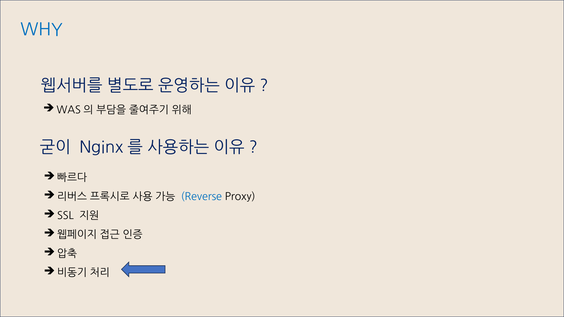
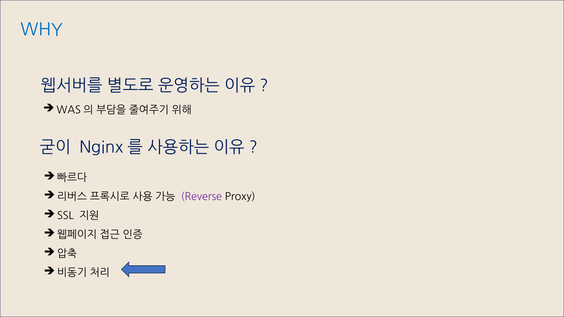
Reverse colour: blue -> purple (201, 197)
